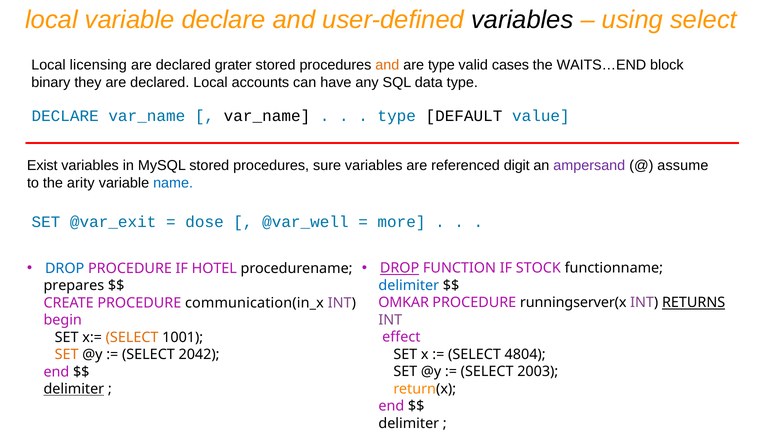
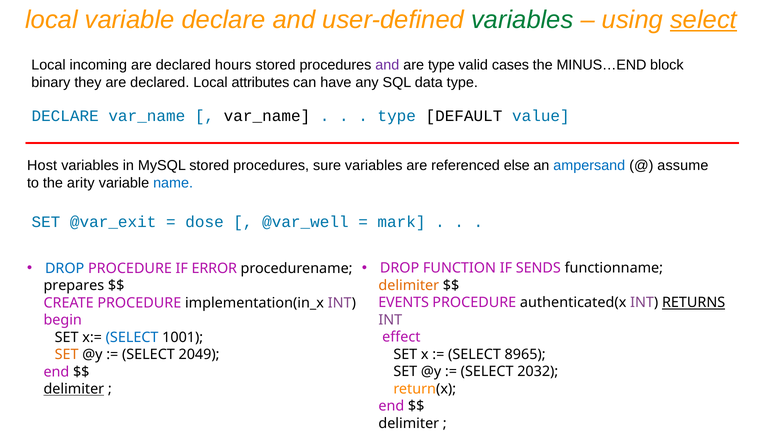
variables colour: black -> green (522, 20)
select underline: none -> present (704, 20)
licensing: licensing -> incoming (98, 65)
grater: grater -> hours (233, 65)
and colour: orange -> purple (387, 65)
WAITS…END: WAITS…END -> MINUS…END (601, 65)
accounts: accounts -> attributes (260, 82)
Exist: Exist -> Host (42, 166)
digit: digit -> else (517, 166)
ampersand colour: purple -> blue (589, 166)
more: more -> mark (402, 222)
DROP underline: present -> none (400, 268)
STOCK: STOCK -> SENDS (538, 268)
HOTEL: HOTEL -> ERROR (214, 269)
delimiter colour: blue -> orange (409, 286)
OMKAR: OMKAR -> EVENTS (404, 303)
runningserver(x: runningserver(x -> authenticated(x (573, 303)
communication(in_x: communication(in_x -> implementation(in_x (254, 303)
SELECT colour: orange -> blue (132, 338)
4804: 4804 -> 8965 (525, 355)
2042: 2042 -> 2049 (199, 355)
2003: 2003 -> 2032 (538, 372)
